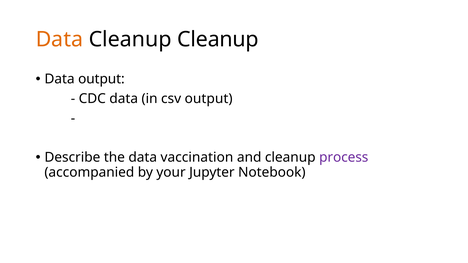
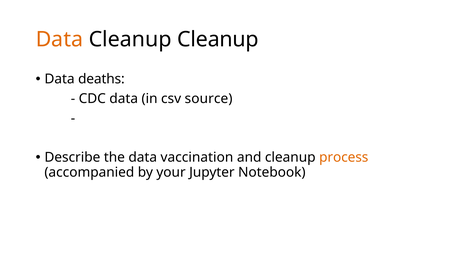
Data output: output -> deaths (101, 79)
csv output: output -> source (209, 99)
process colour: purple -> orange (344, 158)
